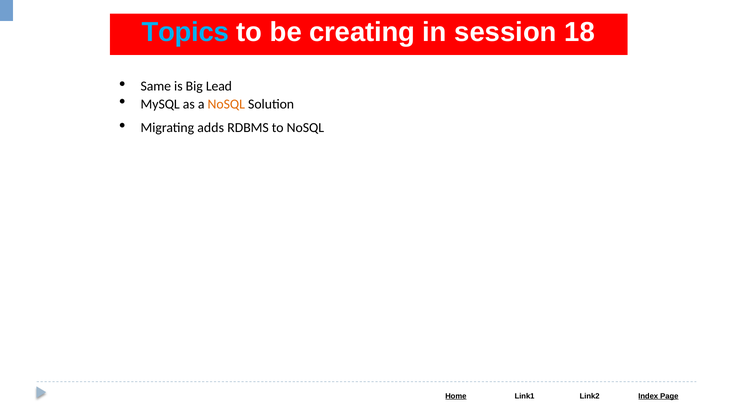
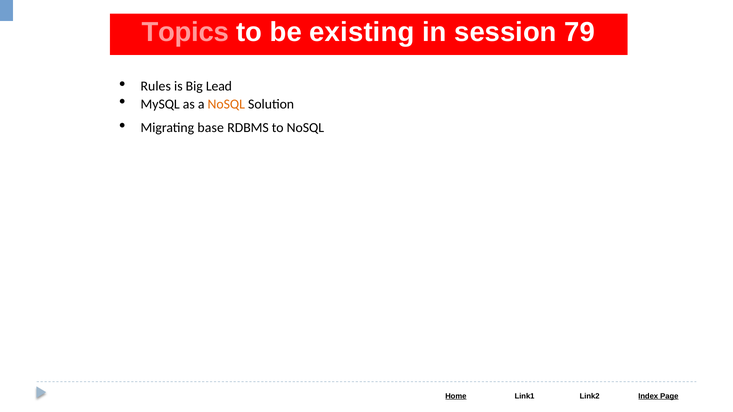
Topics colour: light blue -> pink (186, 32)
creating: creating -> existing (362, 32)
18: 18 -> 79 (580, 32)
Same: Same -> Rules (156, 86)
adds: adds -> base (211, 128)
